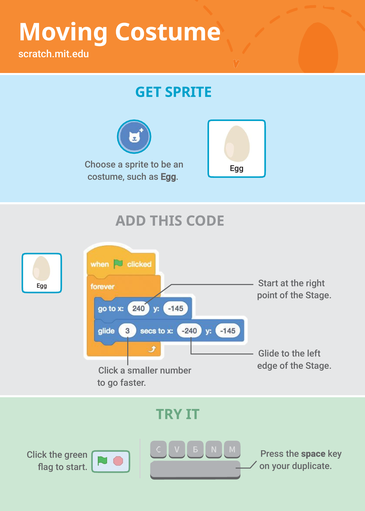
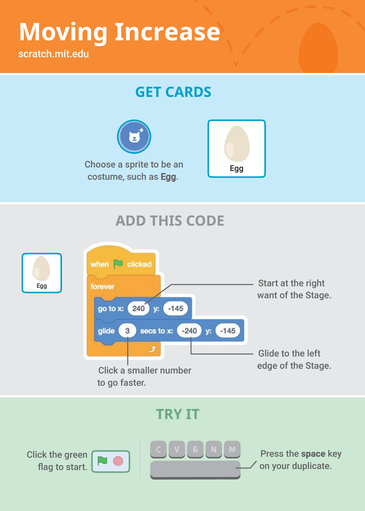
Moving Costume: Costume -> Increase (168, 32)
GET SPRITE: SPRITE -> CARDS (188, 92)
point: point -> want (267, 295)
